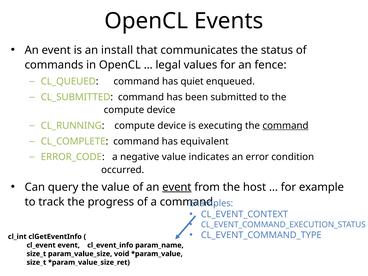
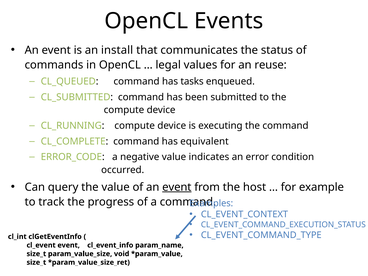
fence: fence -> reuse (271, 65)
quiet: quiet -> tasks (192, 81)
command underline: present -> none (285, 126)
